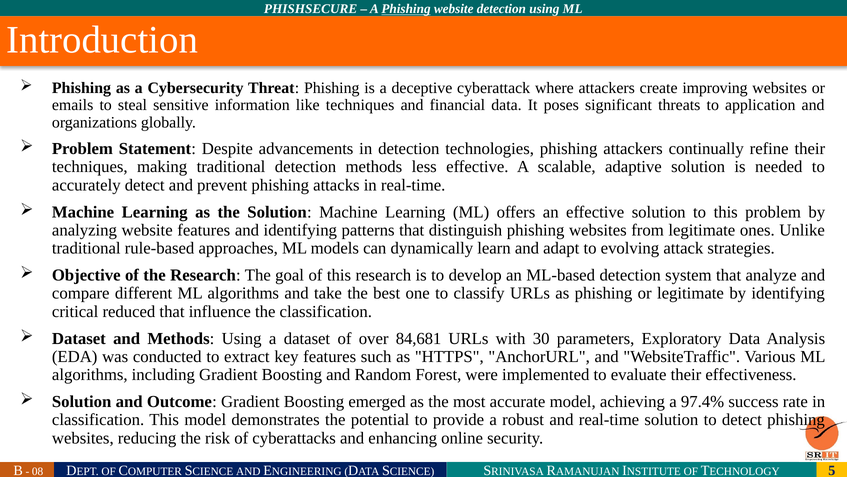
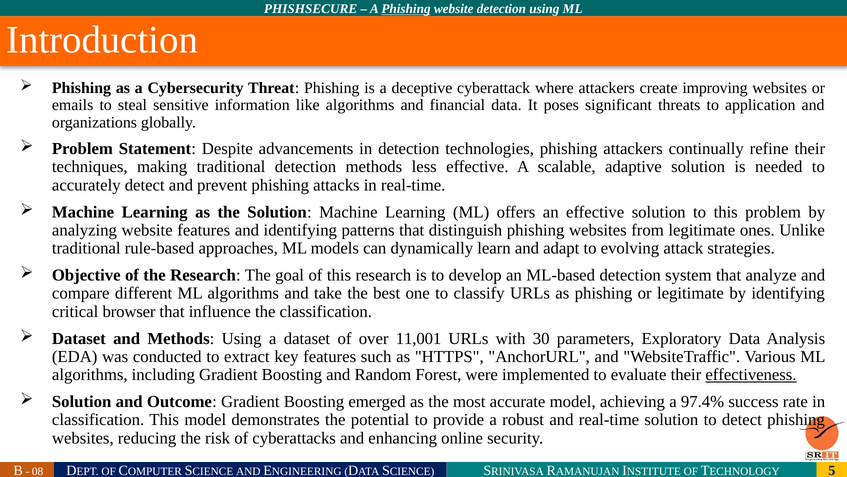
like techniques: techniques -> algorithms (360, 105)
reduced: reduced -> browser (129, 311)
84,681: 84,681 -> 11,001 (419, 338)
effectiveness underline: none -> present (751, 374)
